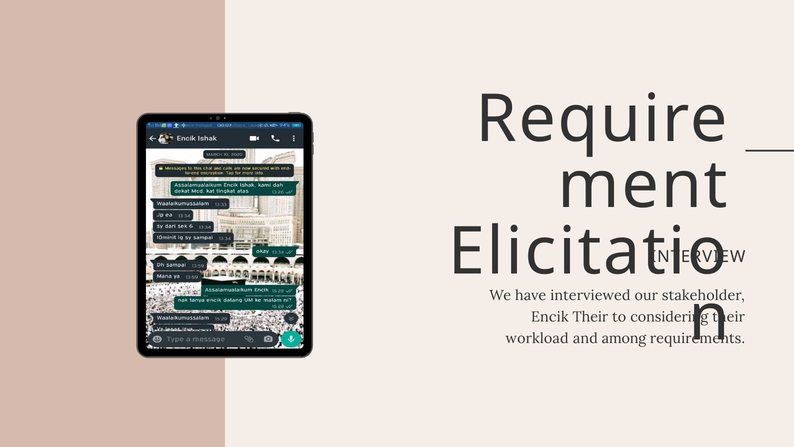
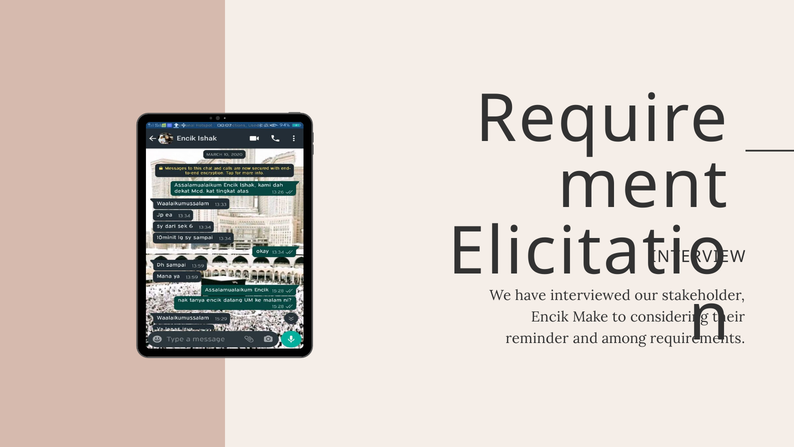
Encik Their: Their -> Make (590, 317)
workload: workload -> reminder (537, 338)
